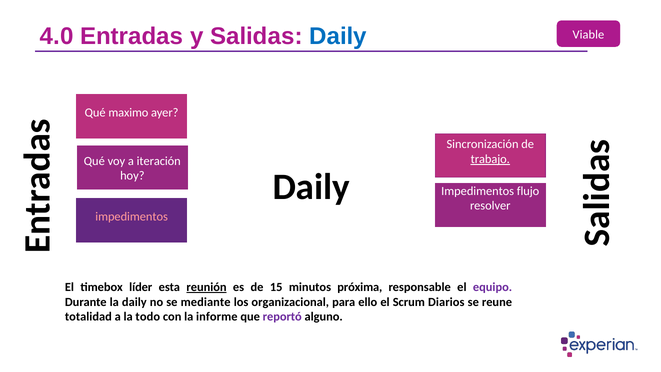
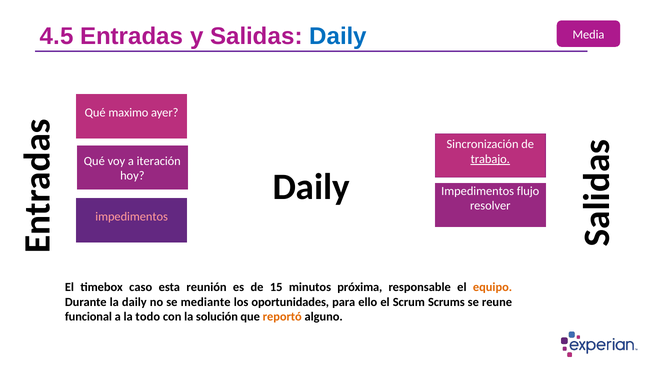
4.0: 4.0 -> 4.5 (57, 36)
Viable: Viable -> Media (588, 34)
líder: líder -> caso (141, 287)
reunión underline: present -> none (206, 287)
equipo colour: purple -> orange (493, 287)
organizacional: organizacional -> oportunidades (290, 302)
Diarios: Diarios -> Scrums (446, 302)
totalidad: totalidad -> funcional (88, 317)
informe: informe -> solución (217, 317)
reportó colour: purple -> orange (282, 317)
